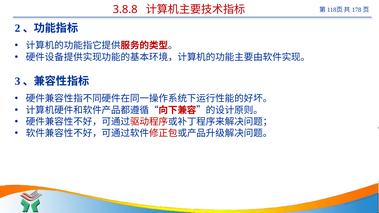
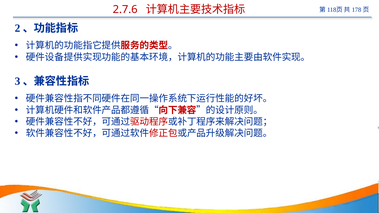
3.8.8: 3.8.8 -> 2.7.6 (125, 9)
